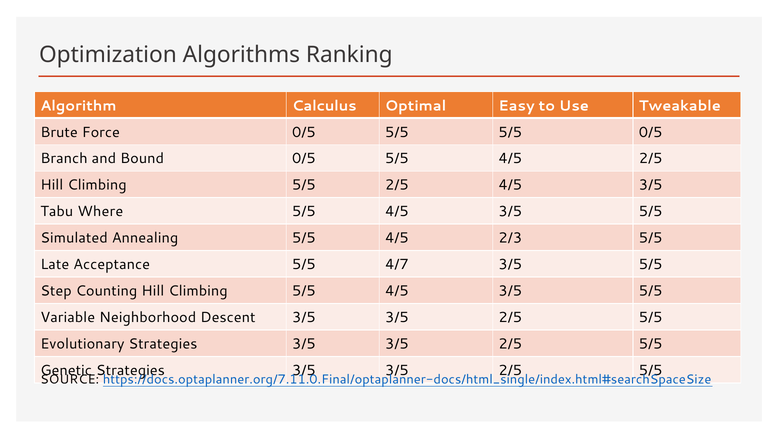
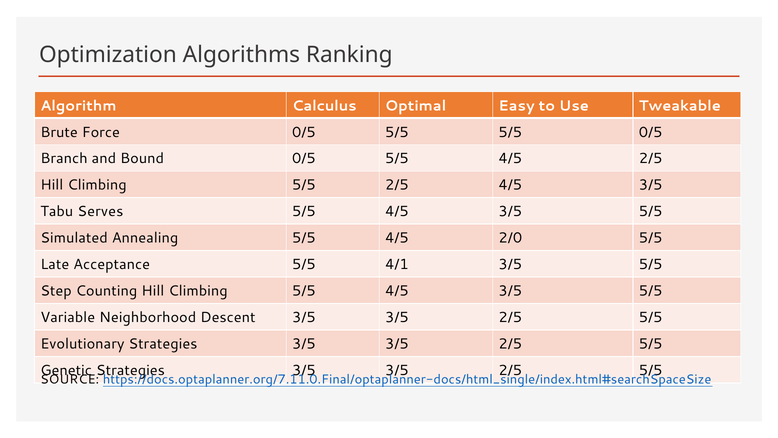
Where: Where -> Serves (100, 211)
2/3: 2/3 -> 2/0 (510, 238)
4/7: 4/7 -> 4/1 (397, 264)
